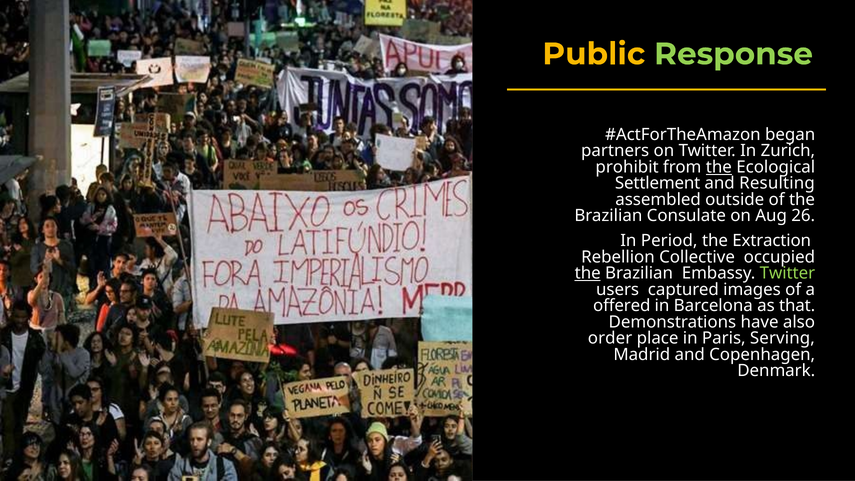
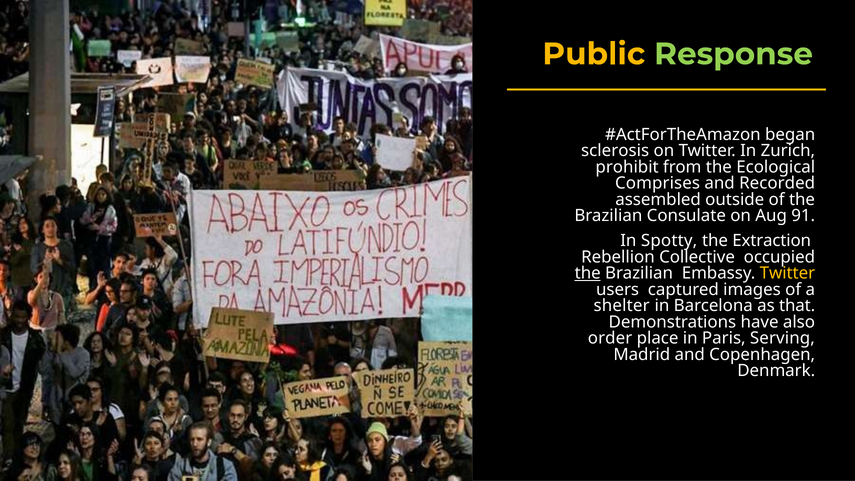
partners: partners -> sclerosis (615, 151)
the underline: present -> none (719, 167)
Settlement: Settlement -> Comprises (658, 183)
Resulting: Resulting -> Recorded (777, 183)
26: 26 -> 91 (803, 216)
Period: Period -> Spotty (669, 241)
Twitter colour: light green -> yellow (787, 273)
offered: offered -> shelter (622, 306)
